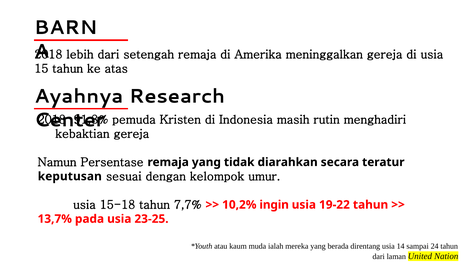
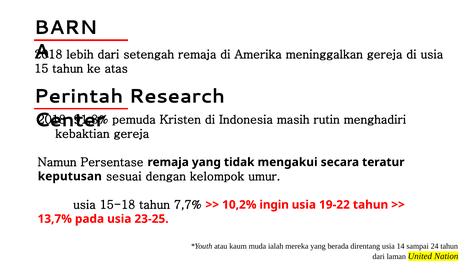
Ayahnya: Ayahnya -> Perintah (79, 96)
diarahkan: diarahkan -> mengakui (288, 162)
